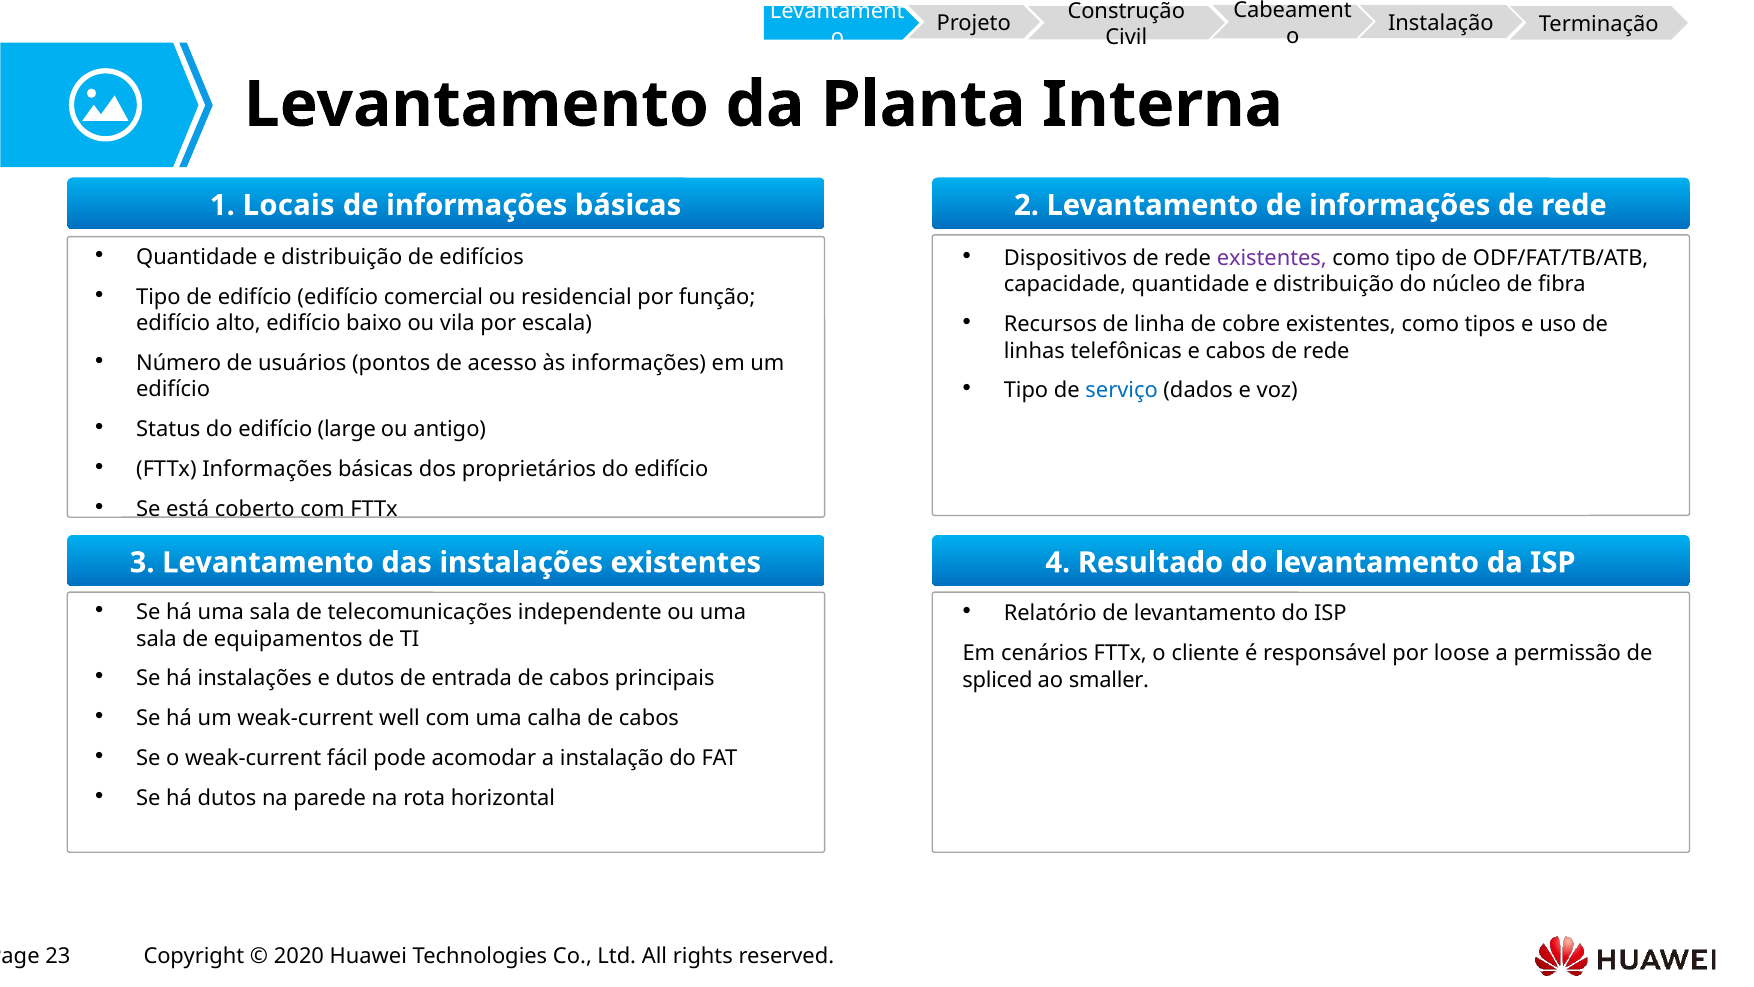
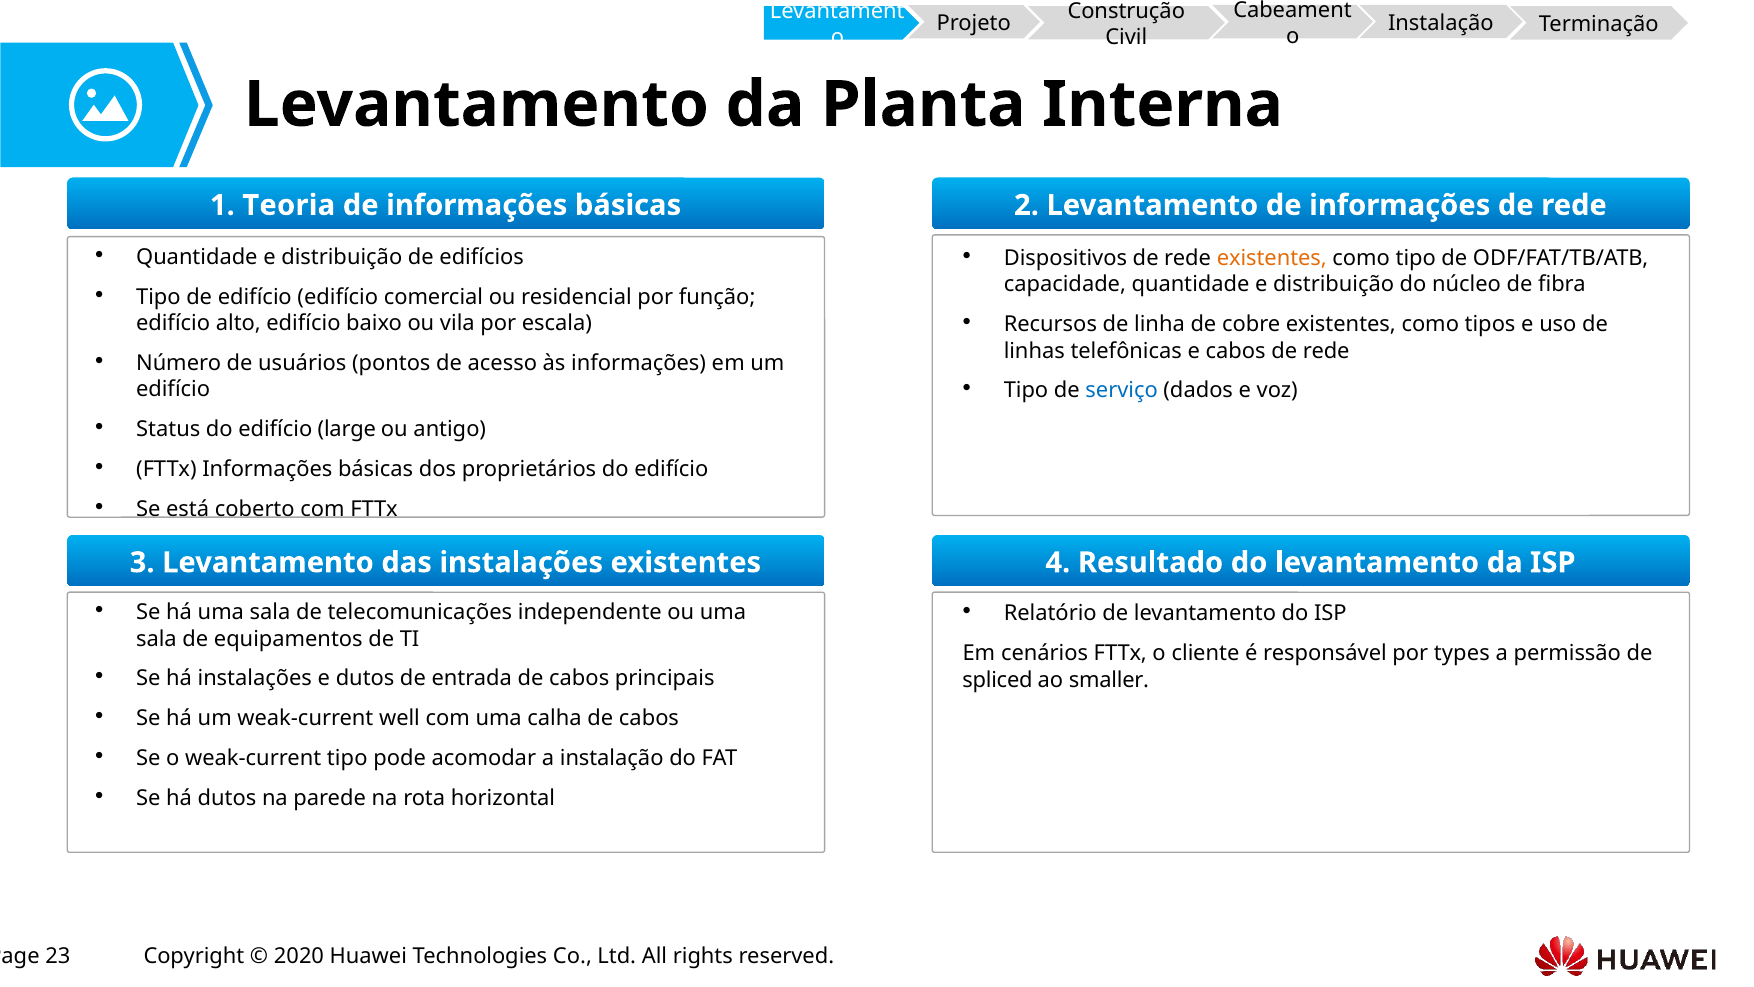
Locais: Locais -> Teoria (289, 205)
existentes colour: purple -> orange (1272, 258)
loose: loose -> types (1462, 653)
weak-current fácil: fácil -> tipo (347, 758)
